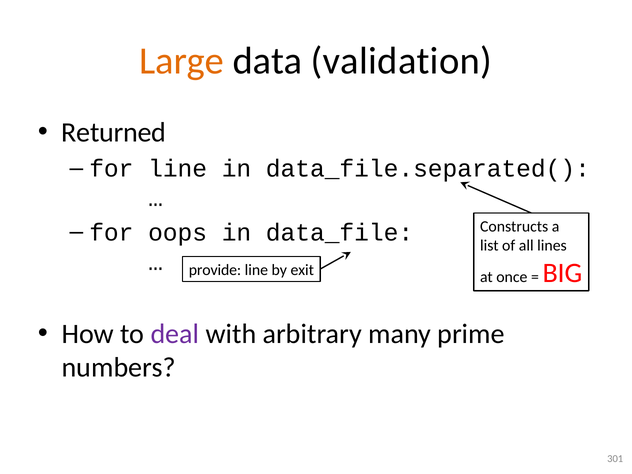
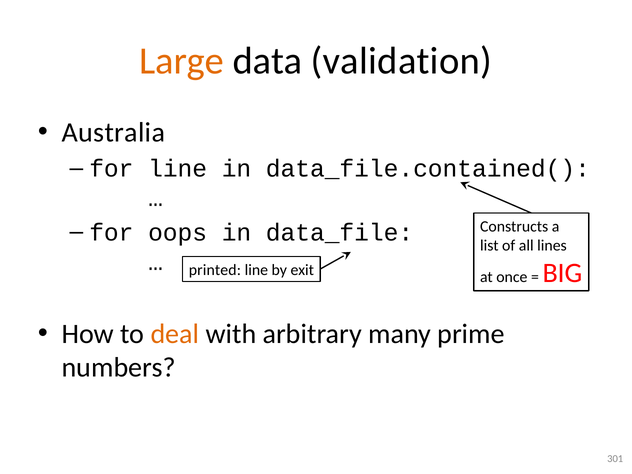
Returned: Returned -> Australia (113, 133)
data_file.separated(: data_file.separated( -> data_file.contained( (428, 169)
provide: provide -> printed (215, 270)
deal colour: purple -> orange (175, 334)
